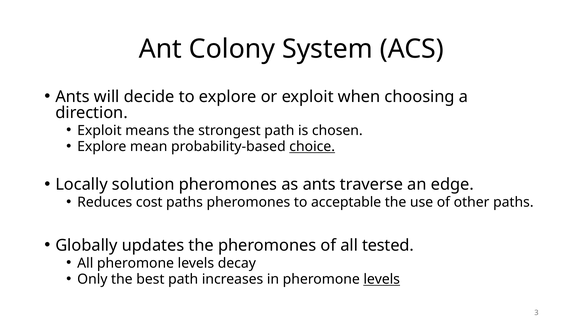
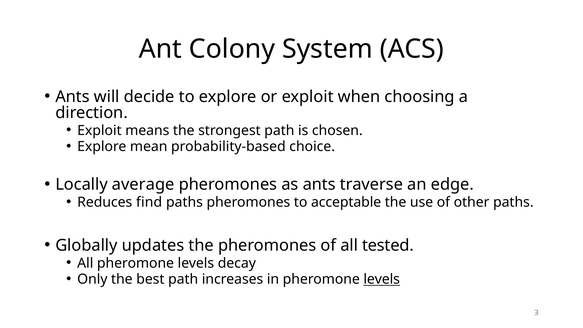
choice underline: present -> none (312, 147)
solution: solution -> average (143, 185)
cost: cost -> find (149, 202)
